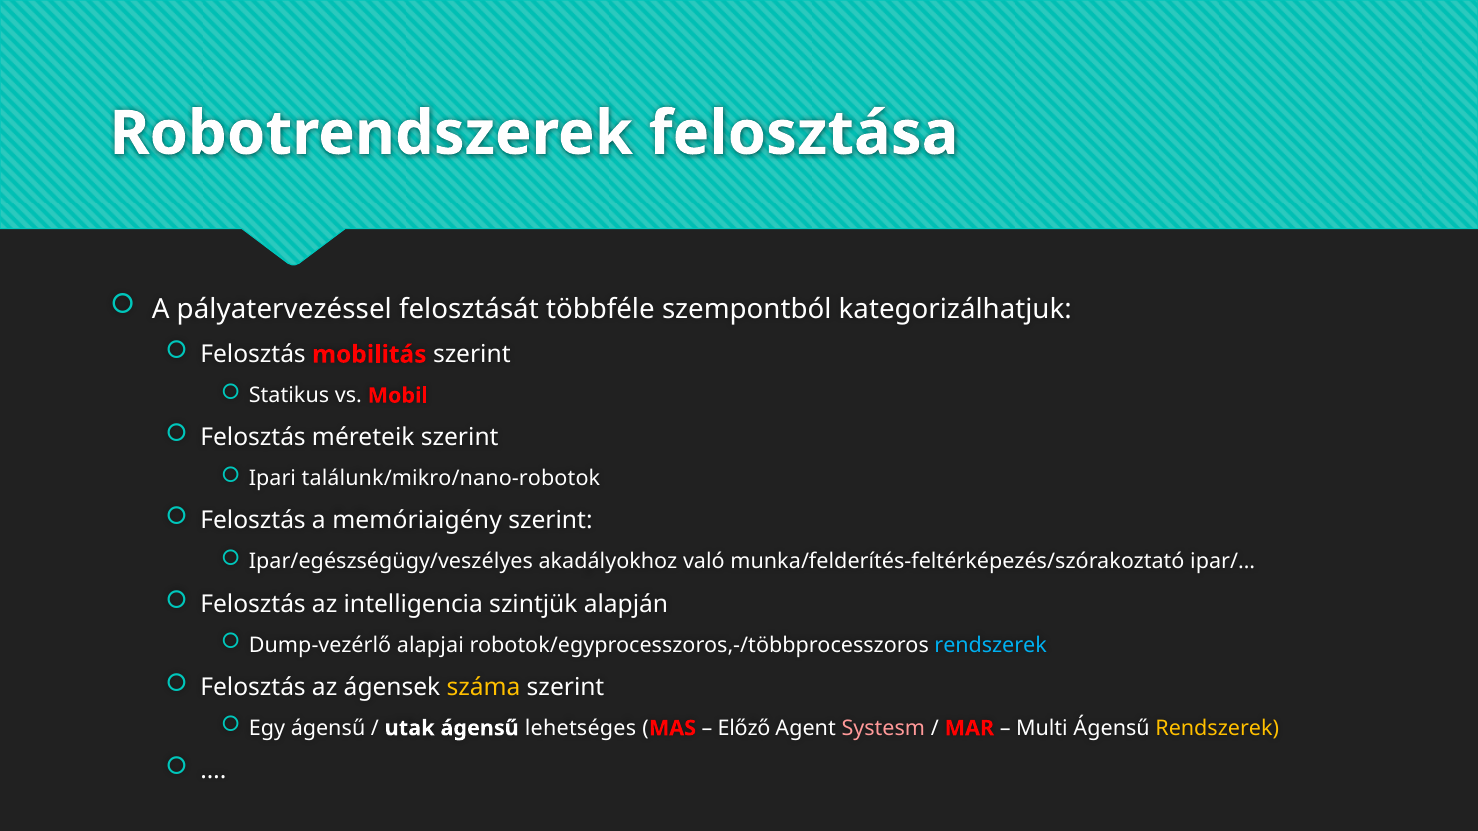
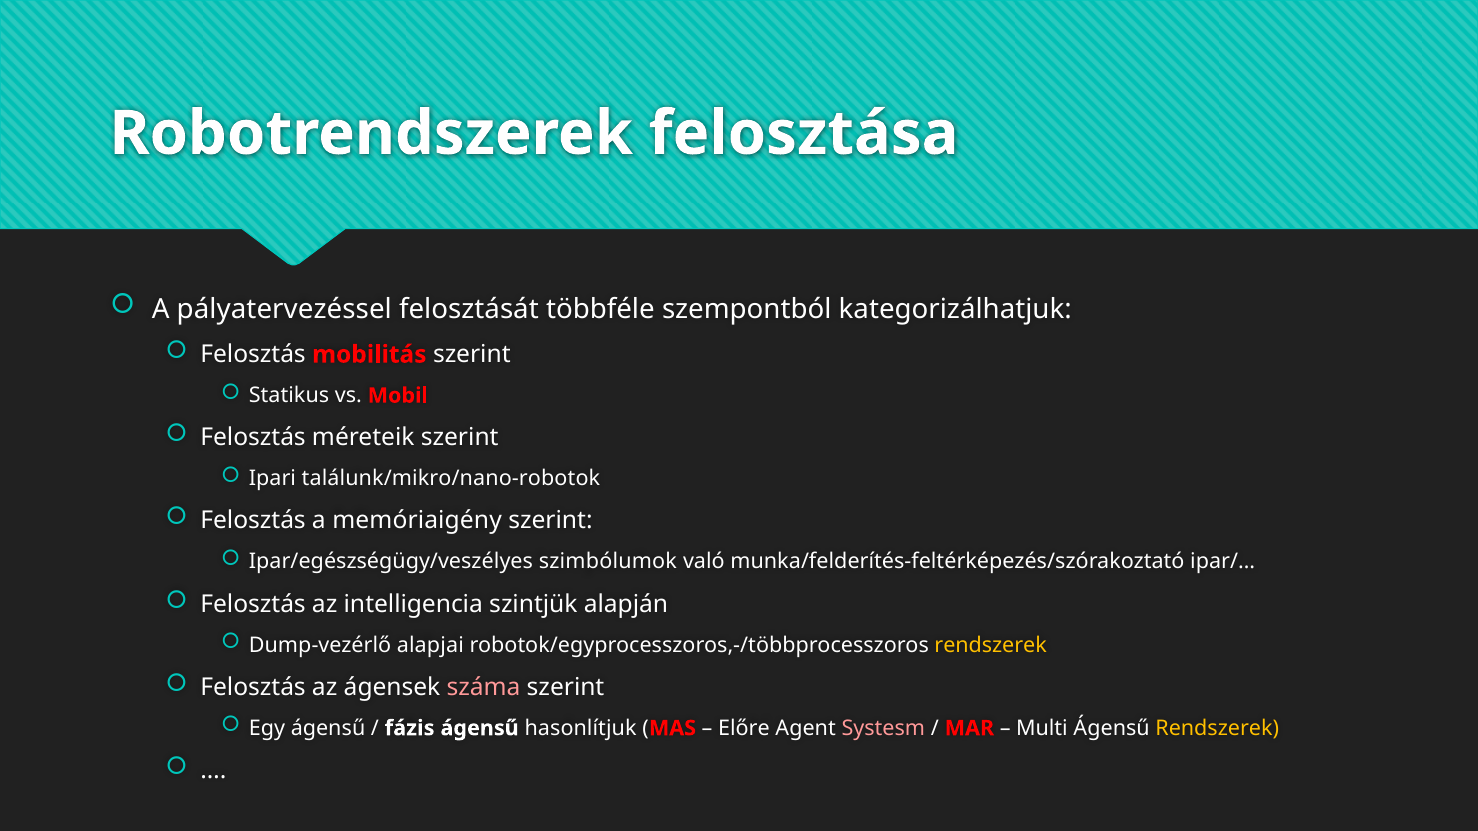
akadályokhoz: akadályokhoz -> szimbólumok (608, 562)
rendszerek colour: light blue -> yellow (991, 645)
száma colour: yellow -> pink (484, 687)
utak: utak -> fázis (410, 728)
lehetséges: lehetséges -> hasonlítjuk (581, 728)
Előző: Előző -> Előre (744, 728)
